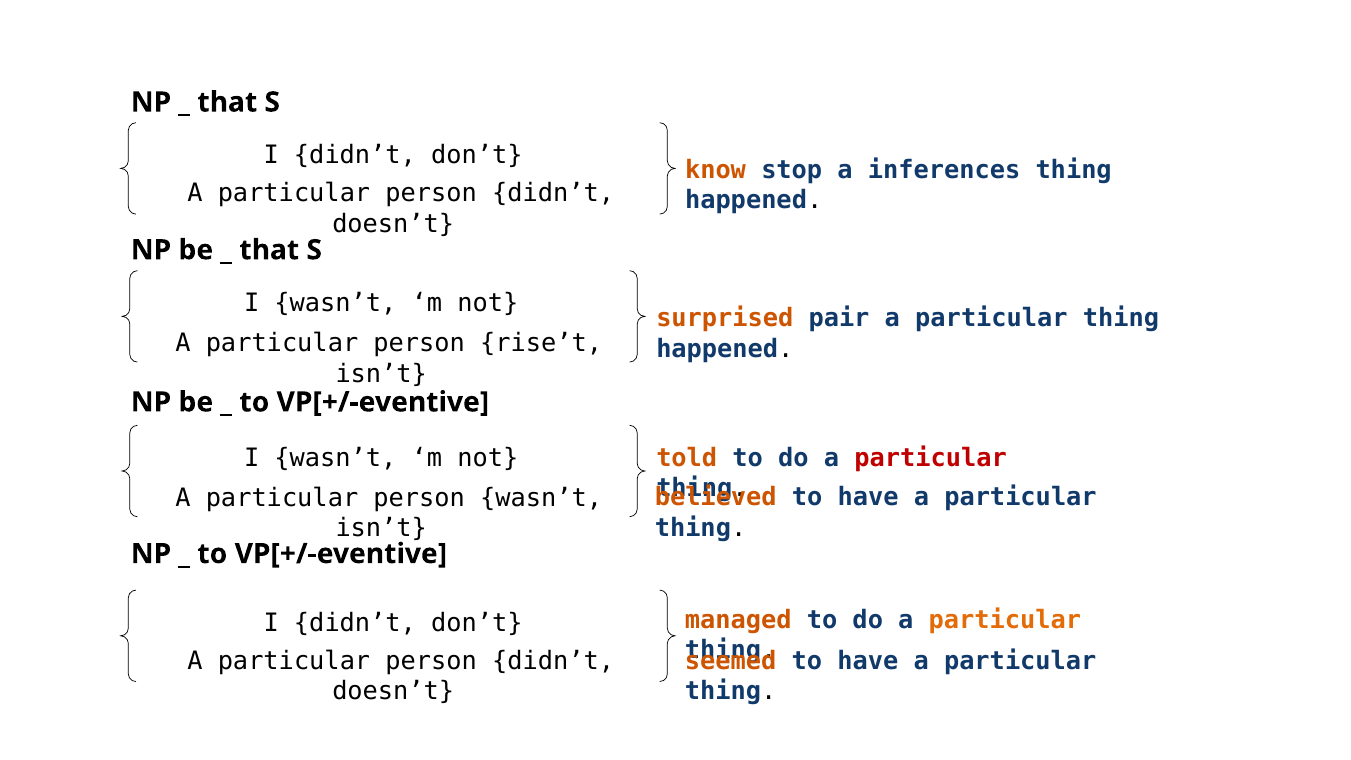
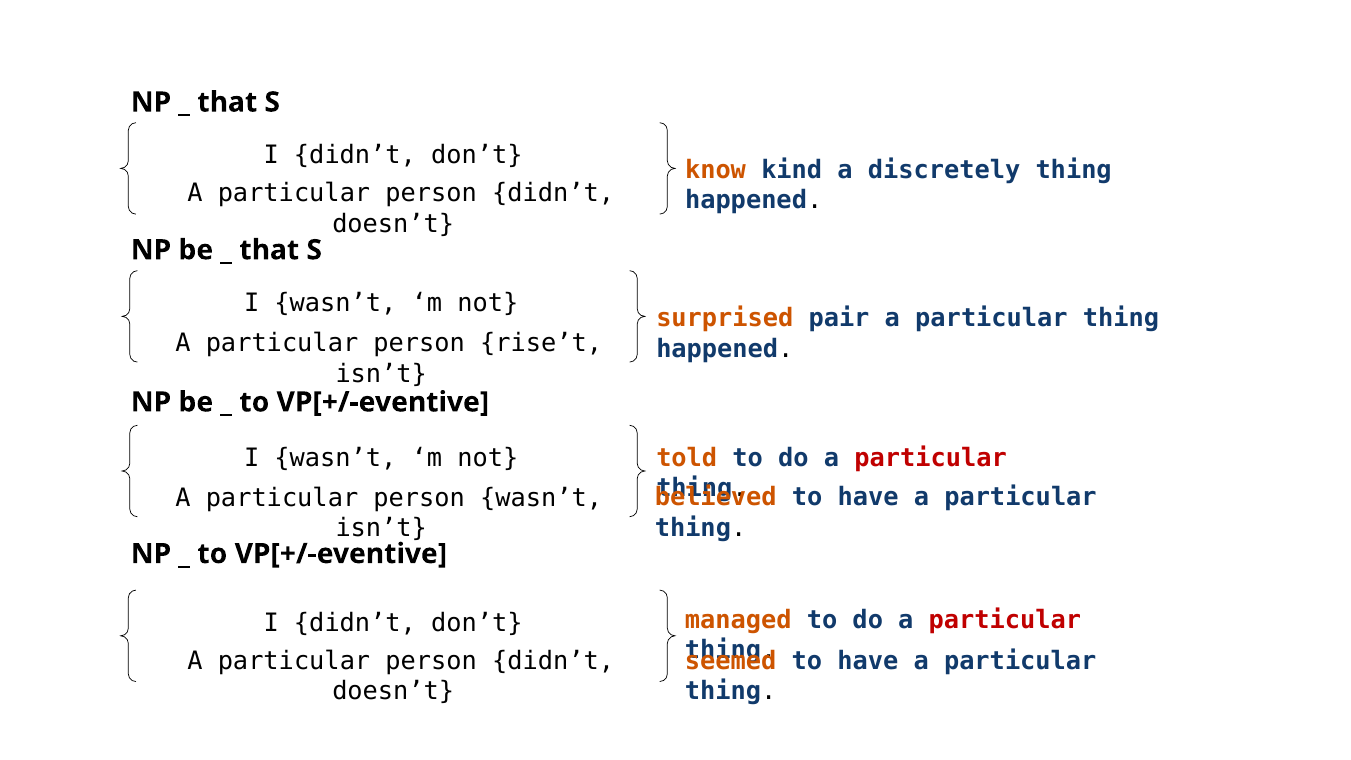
stop: stop -> kind (792, 170)
inferences: inferences -> discretely (944, 170)
particular colour: orange -> red (1005, 620)
